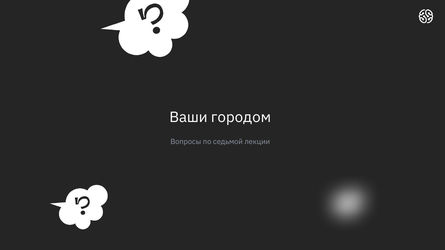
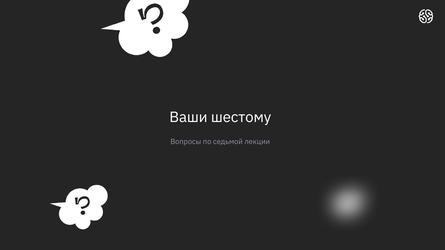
городом: городом -> шестому (241, 117)
